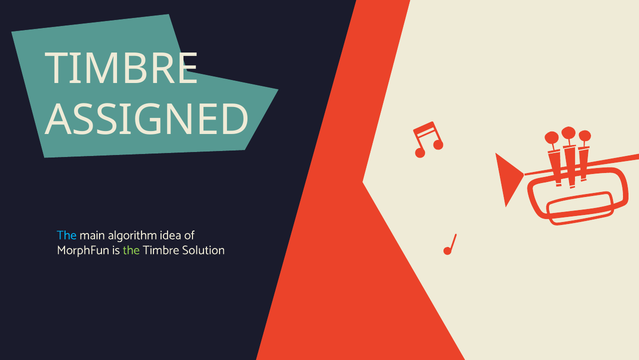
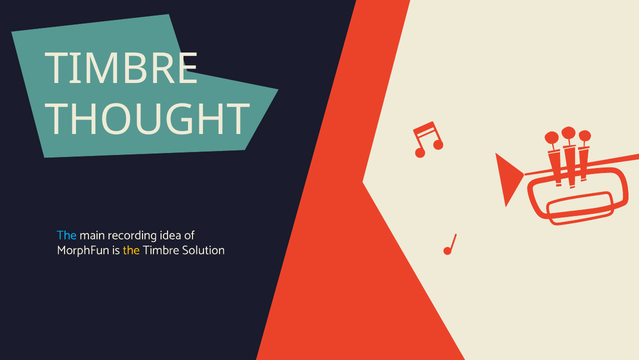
ASSIGNED: ASSIGNED -> THOUGHT (148, 120)
algorithm: algorithm -> recording (132, 235)
the colour: light green -> yellow (131, 250)
